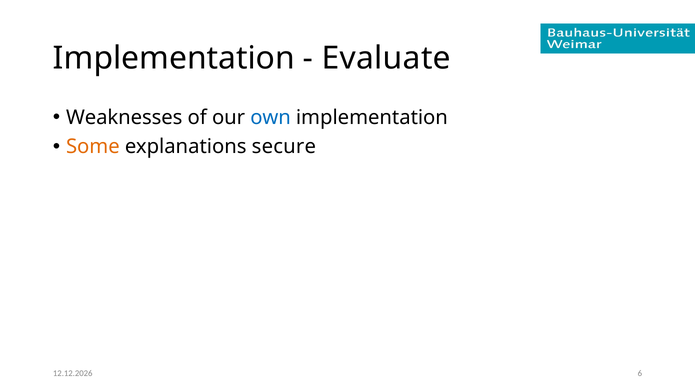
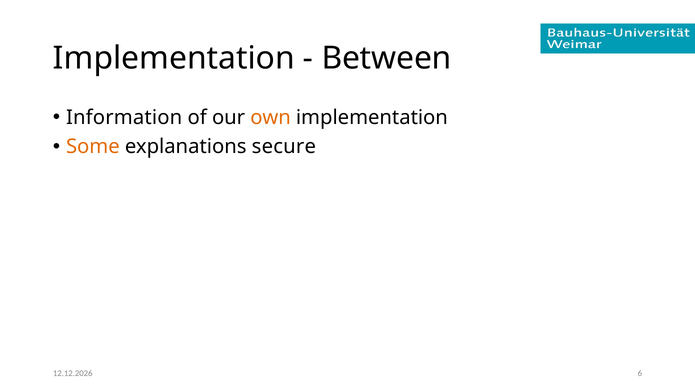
Evaluate: Evaluate -> Between (387, 58)
Weaknesses: Weaknesses -> Information (124, 118)
own colour: blue -> orange (271, 118)
